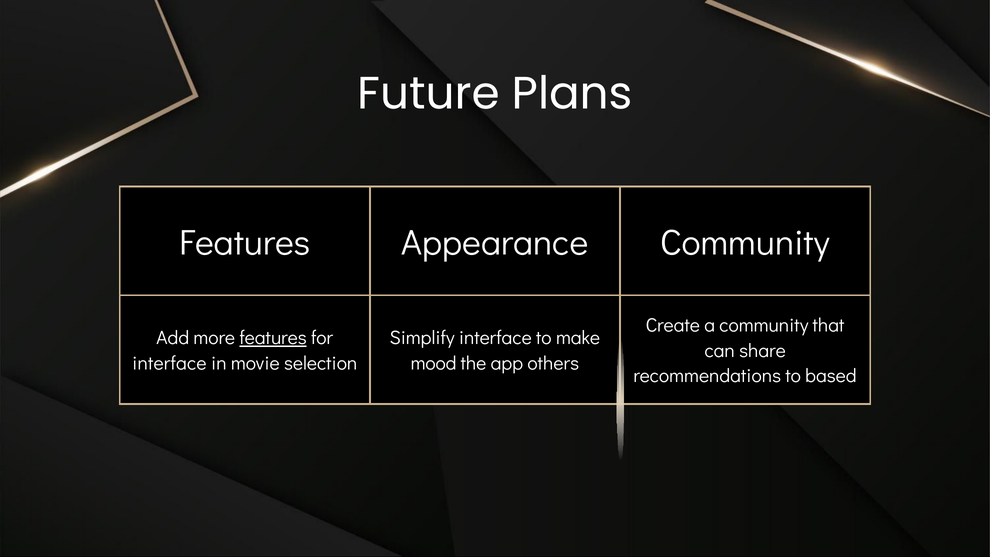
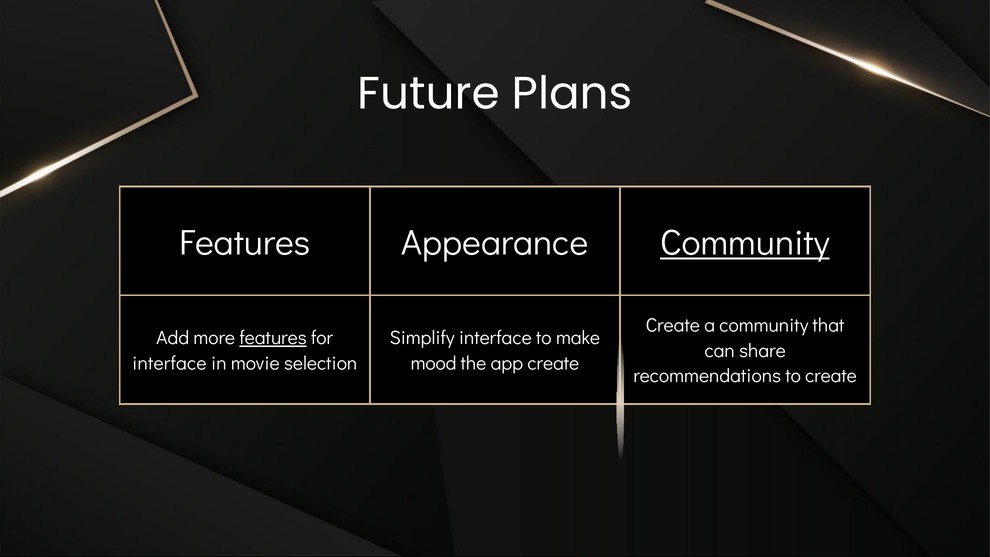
Community underline: none -> present (745, 243)
app others: others -> create (553, 363)
to based: based -> create (831, 376)
